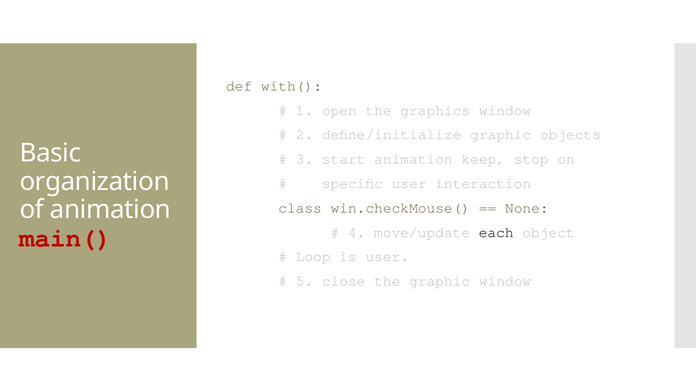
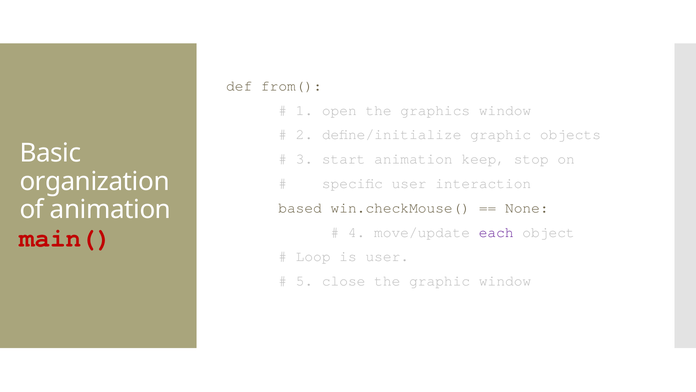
with(: with( -> from( (291, 86)
class: class -> based (300, 208)
each colour: black -> purple (496, 232)
